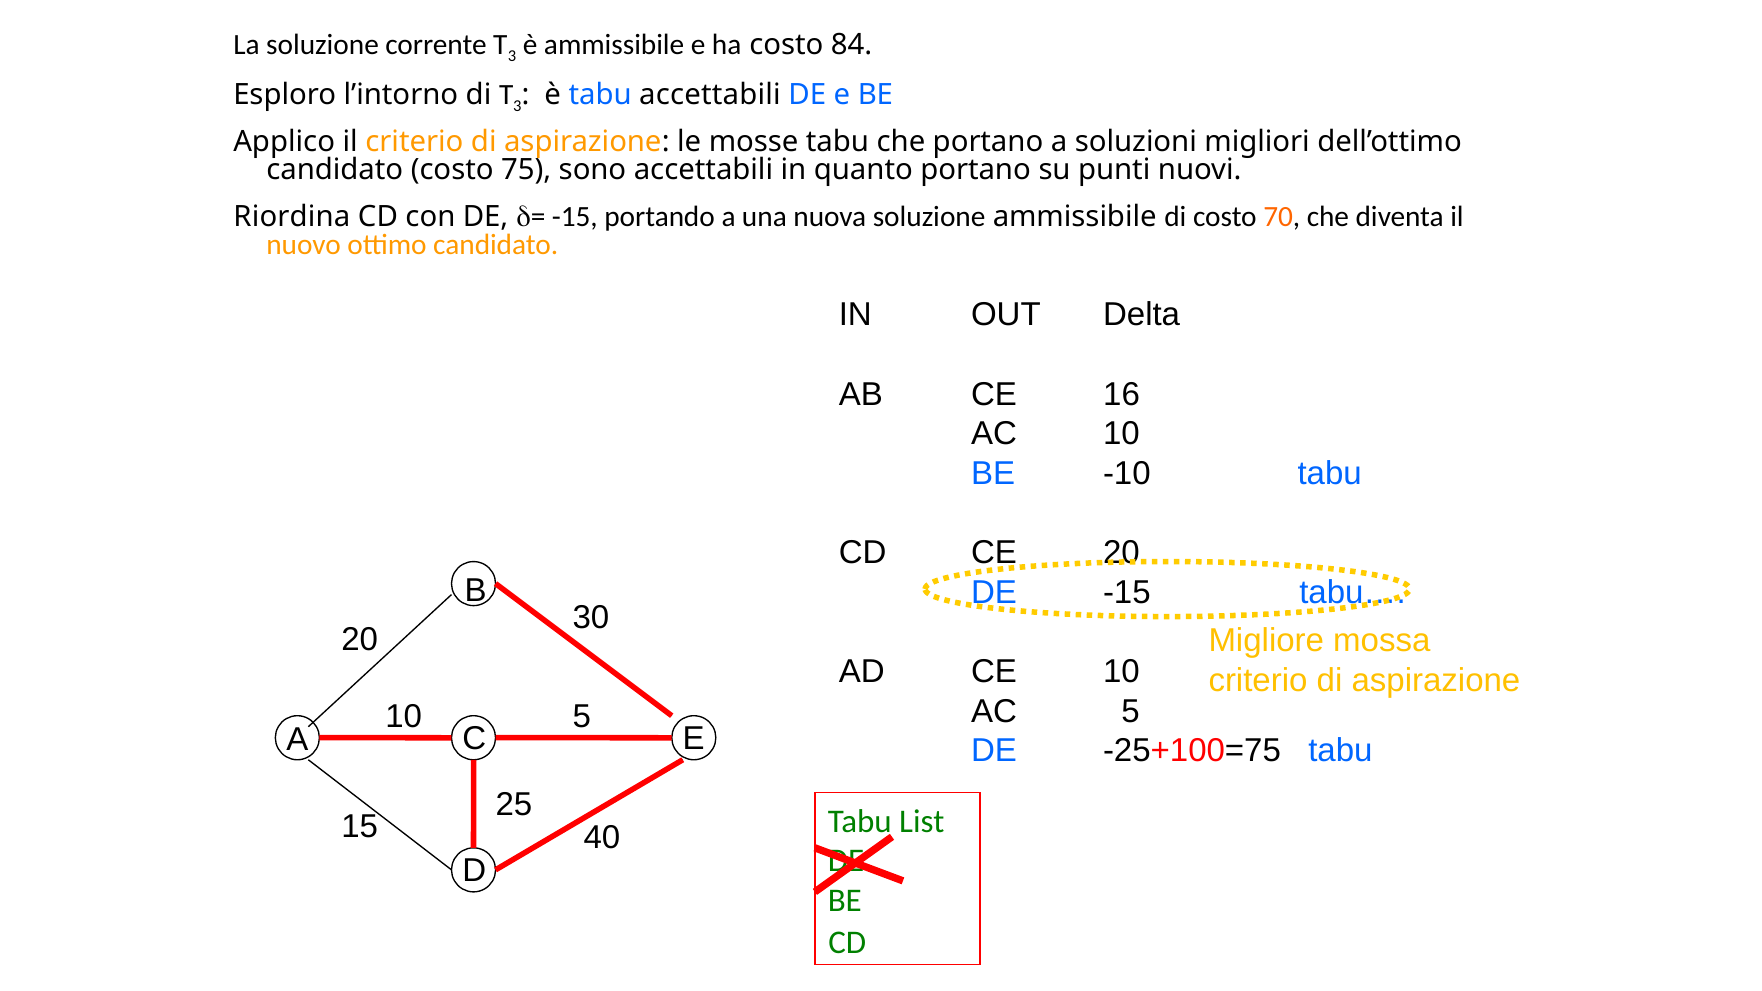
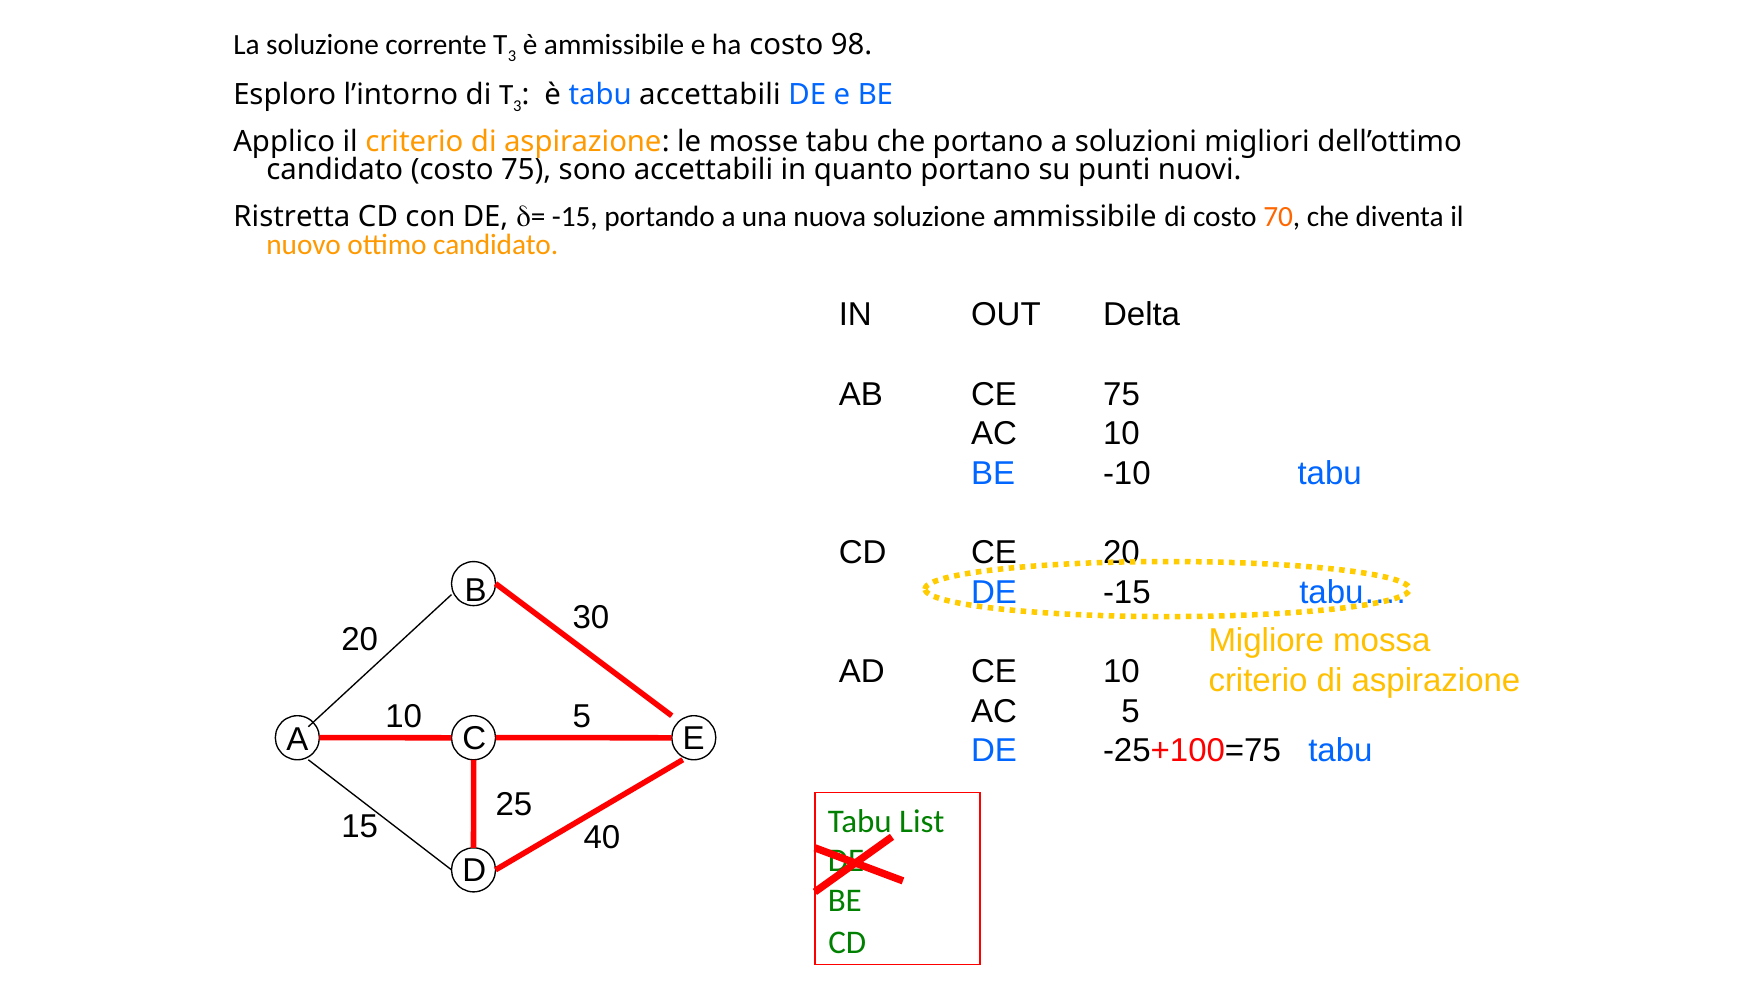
84: 84 -> 98 (852, 44)
Riordina: Riordina -> Ristretta (292, 217)
CE 16: 16 -> 75 (1122, 394)
